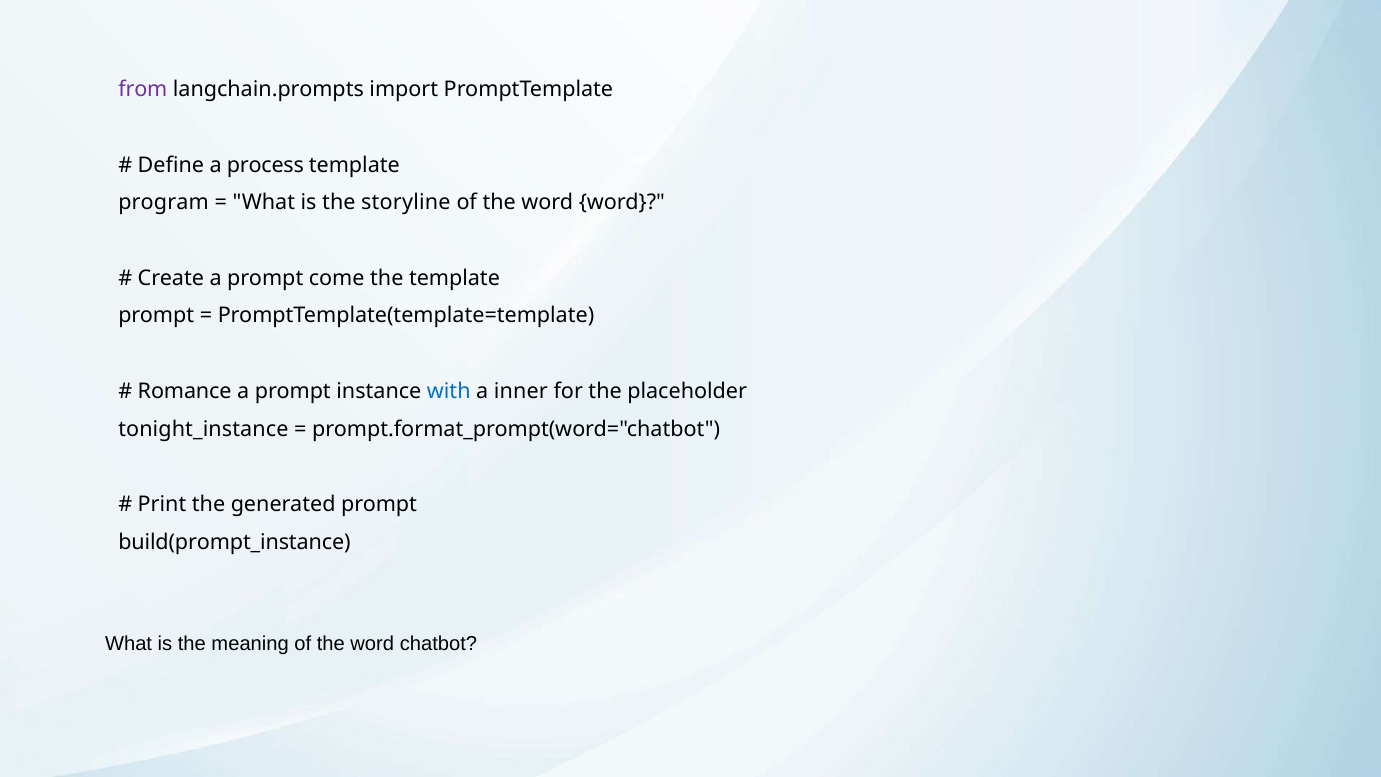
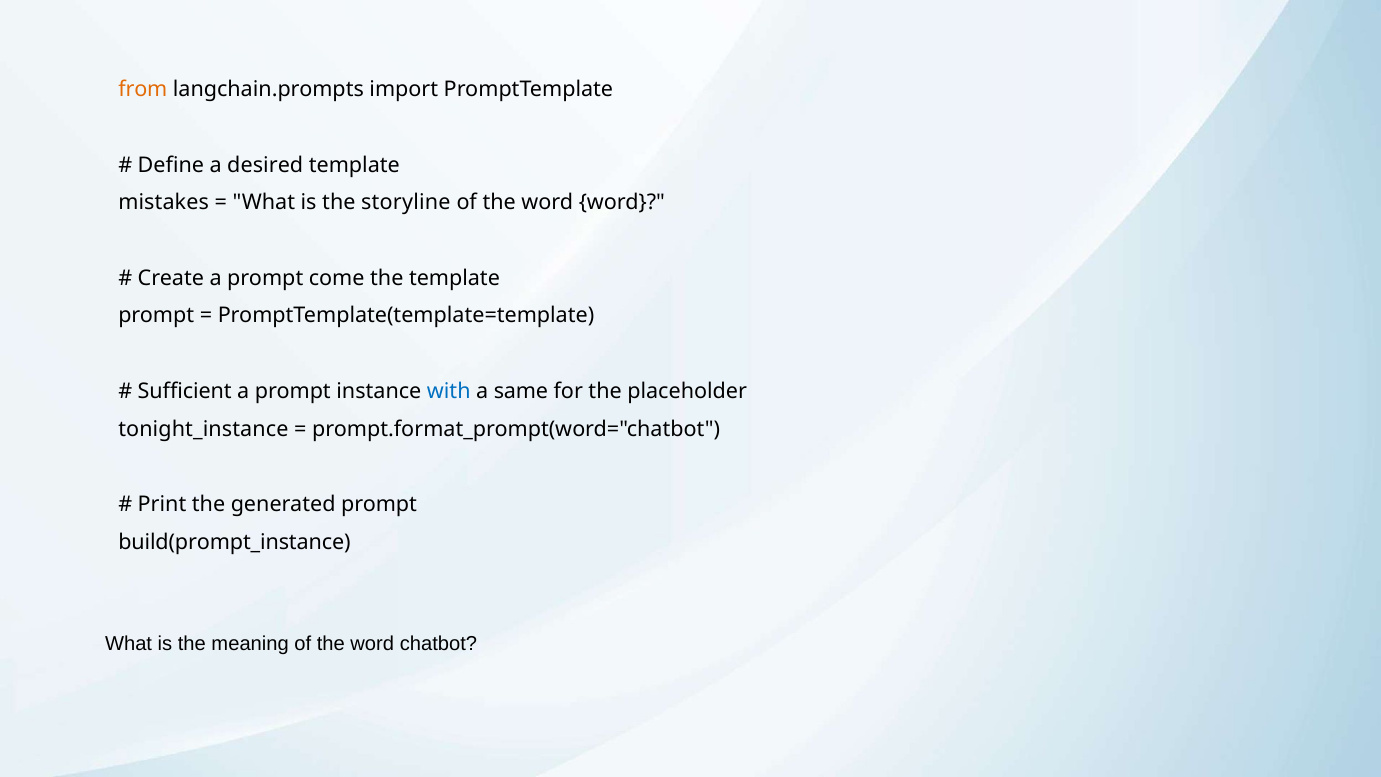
from colour: purple -> orange (143, 90)
process: process -> desired (265, 165)
program: program -> mistakes (164, 203)
Romance: Romance -> Sufficient (185, 391)
inner: inner -> same (521, 391)
